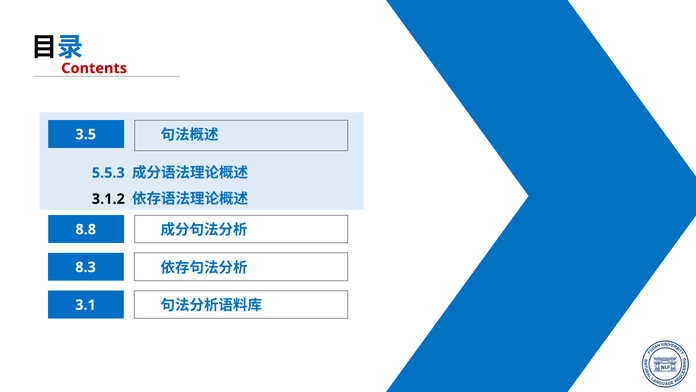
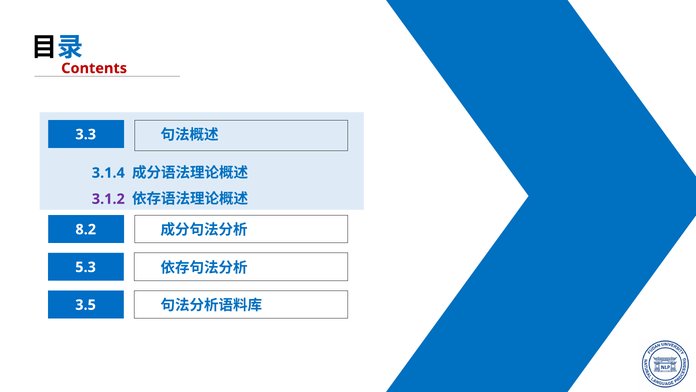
3.5: 3.5 -> 3.3 (86, 134)
5.5.3: 5.5.3 -> 3.1.4 (108, 173)
3.1.2 colour: black -> purple (108, 199)
8.8: 8.8 -> 8.2 (86, 229)
8.3: 8.3 -> 5.3 (86, 267)
3.1: 3.1 -> 3.5 (86, 305)
